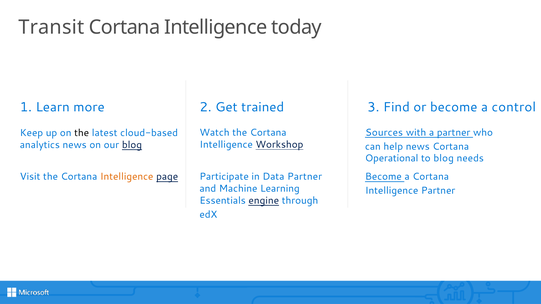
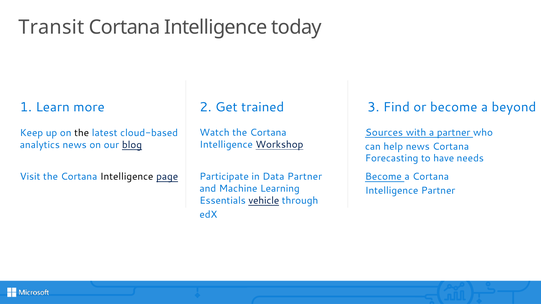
control: control -> beyond (514, 107)
Operational: Operational -> Forecasting (392, 159)
to blog: blog -> have (444, 159)
Intelligence colour: orange -> black (127, 177)
engine: engine -> vehicle (264, 201)
